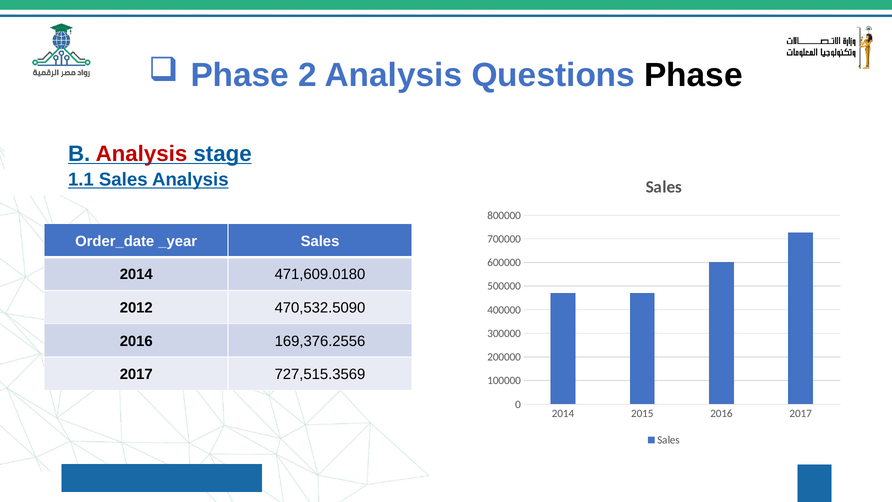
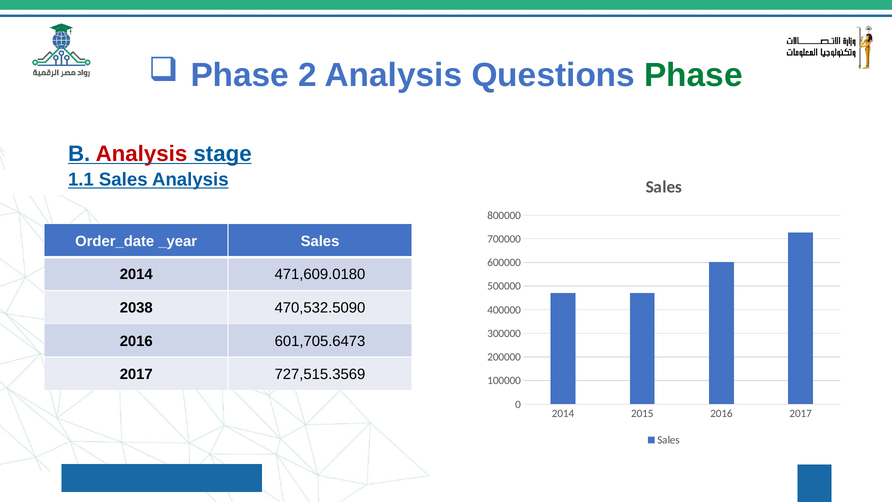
Phase colour: black -> green (693, 75)
2012: 2012 -> 2038 (136, 308)
169,376.2556: 169,376.2556 -> 601,705.6473 (320, 341)
